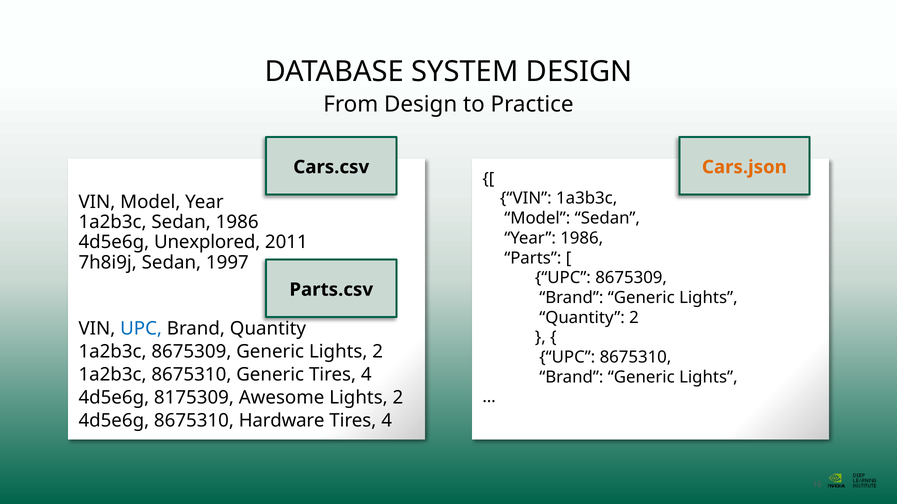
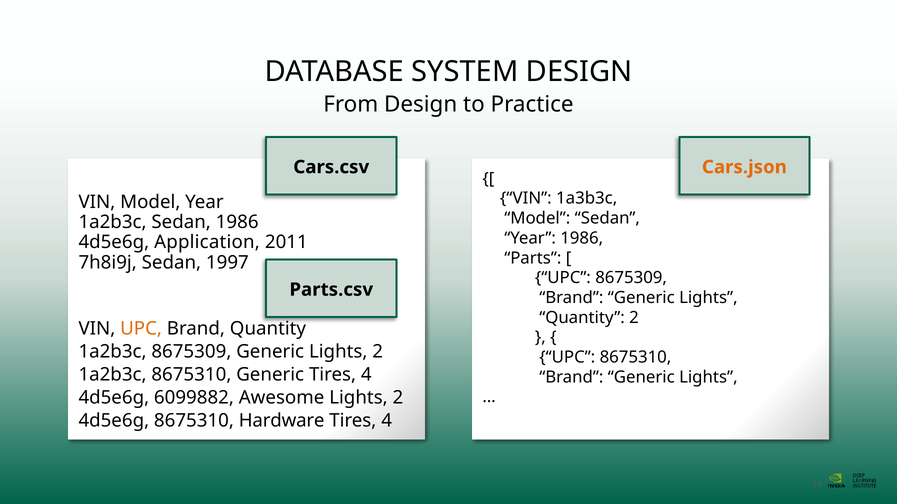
Unexplored: Unexplored -> Application (207, 243)
UPC colour: blue -> orange (141, 329)
8175309: 8175309 -> 6099882 (194, 398)
